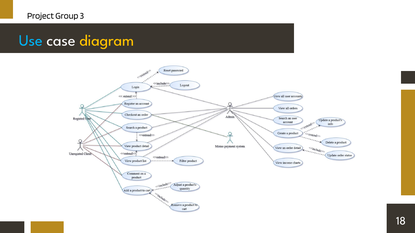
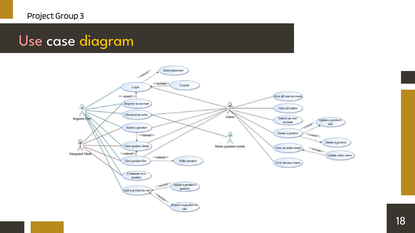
Use colour: light blue -> pink (31, 40)
